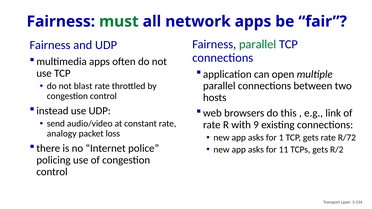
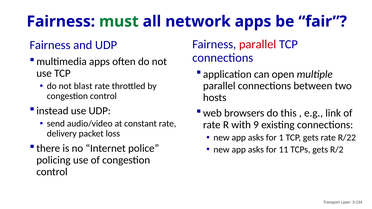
parallel colour: green -> red (258, 44)
analogy: analogy -> delivery (62, 134)
R/72: R/72 -> R/22 (347, 138)
